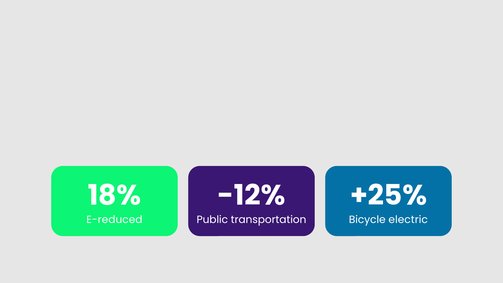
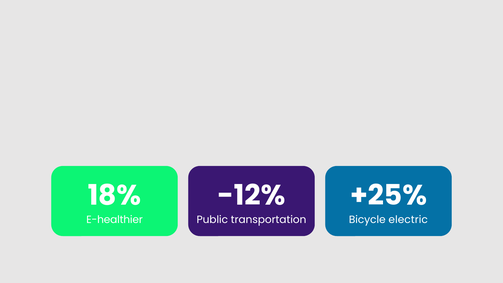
E-reduced: E-reduced -> E-healthier (115, 220)
